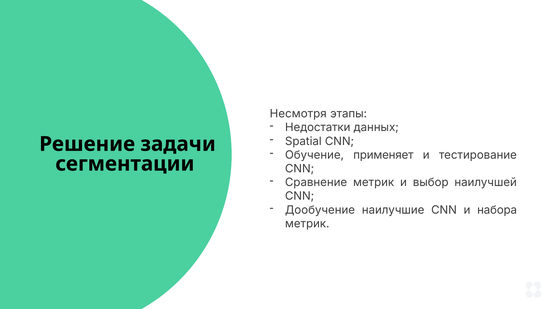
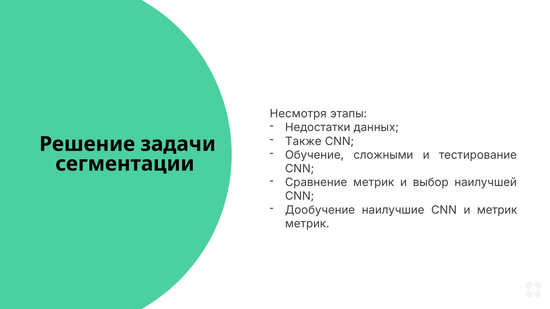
Spatial: Spatial -> Также (303, 141)
применяет: применяет -> сложными (383, 155)
и набора: набора -> метрик (497, 210)
